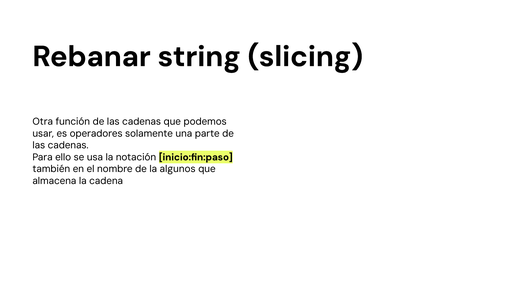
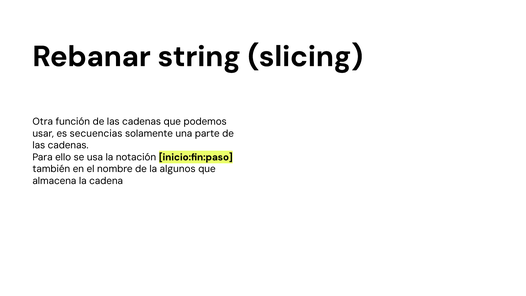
operadores: operadores -> secuencias (96, 133)
